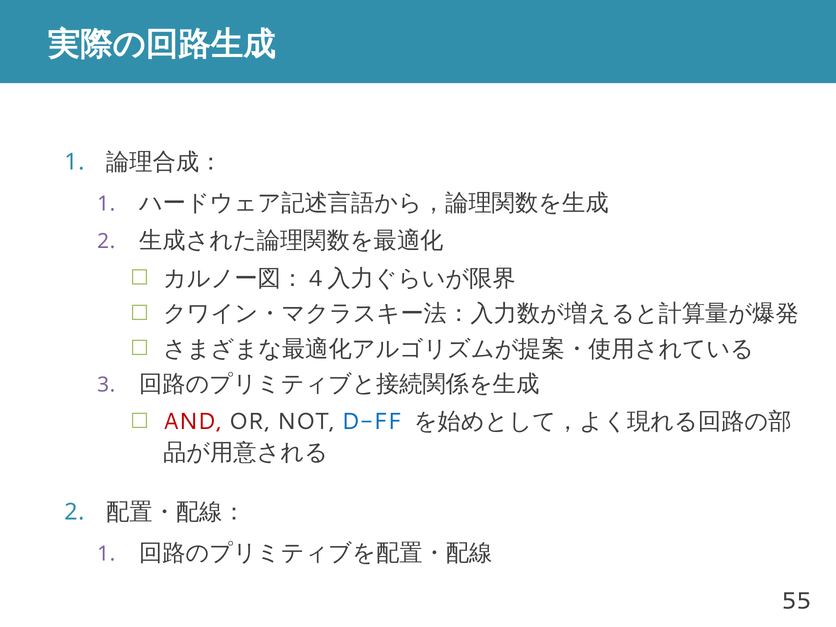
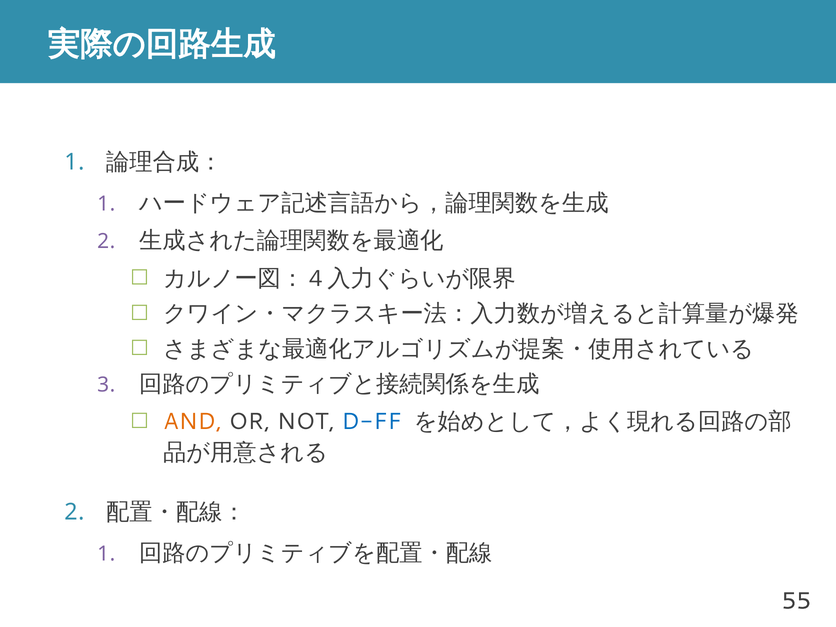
AND colour: red -> orange (193, 422)
